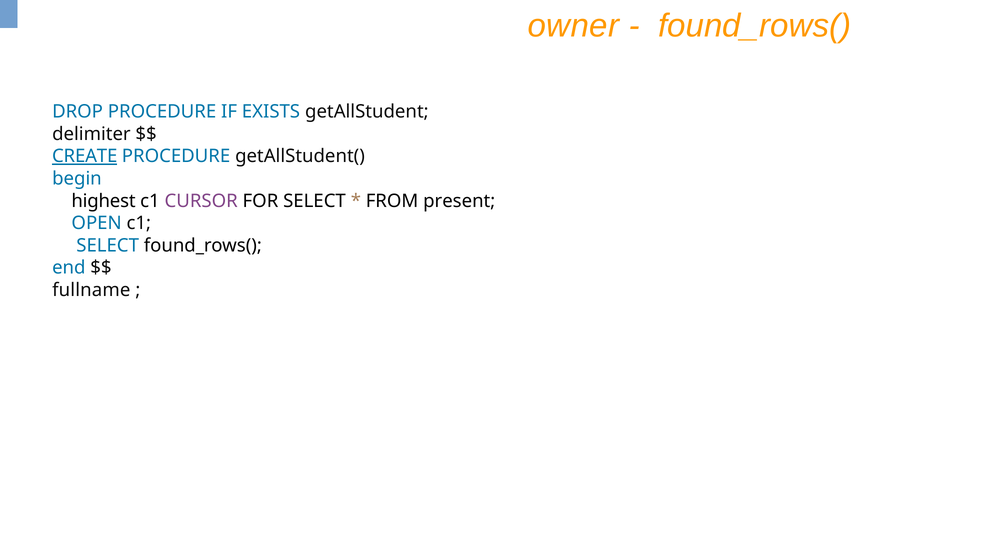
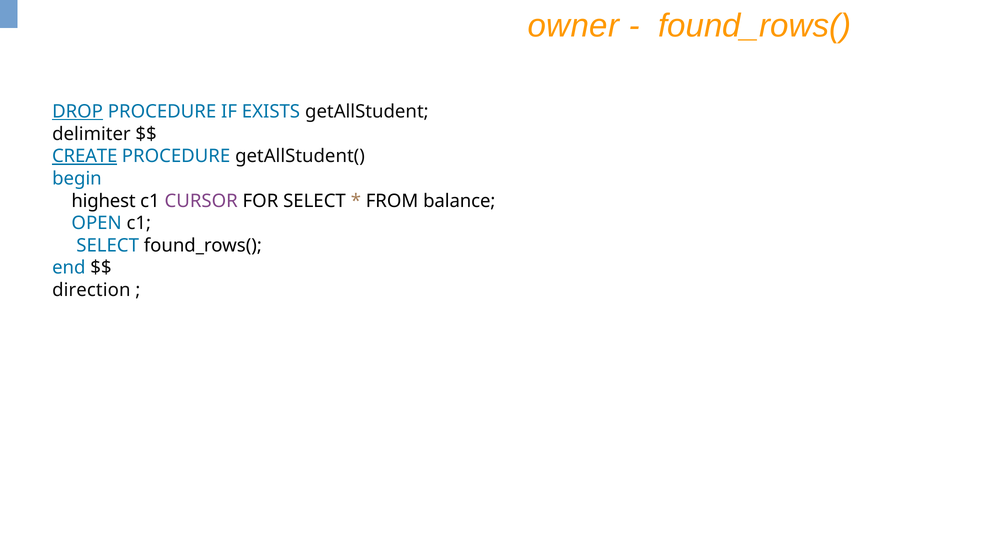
DROP underline: none -> present (78, 112)
present: present -> balance (459, 201)
fullname: fullname -> direction (91, 290)
